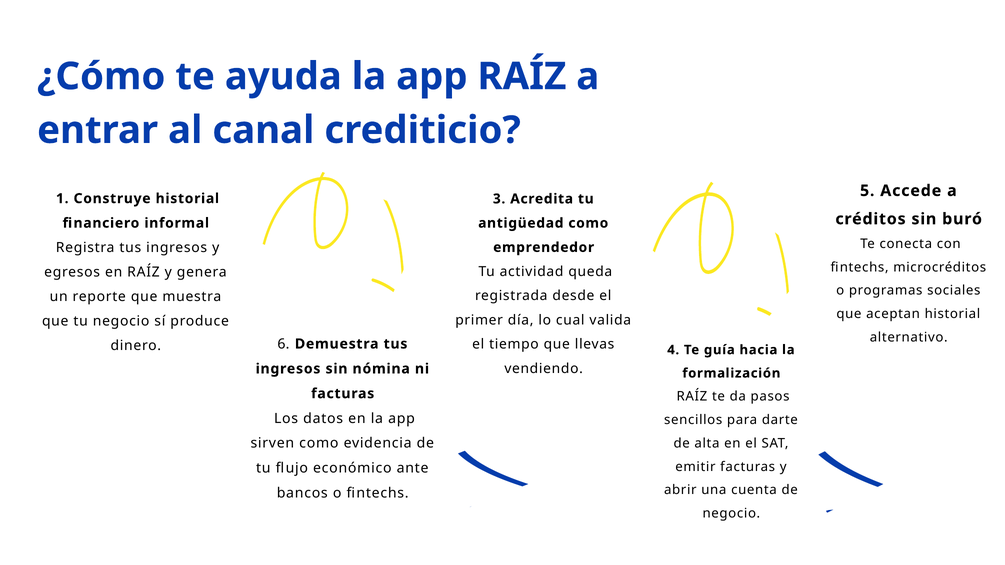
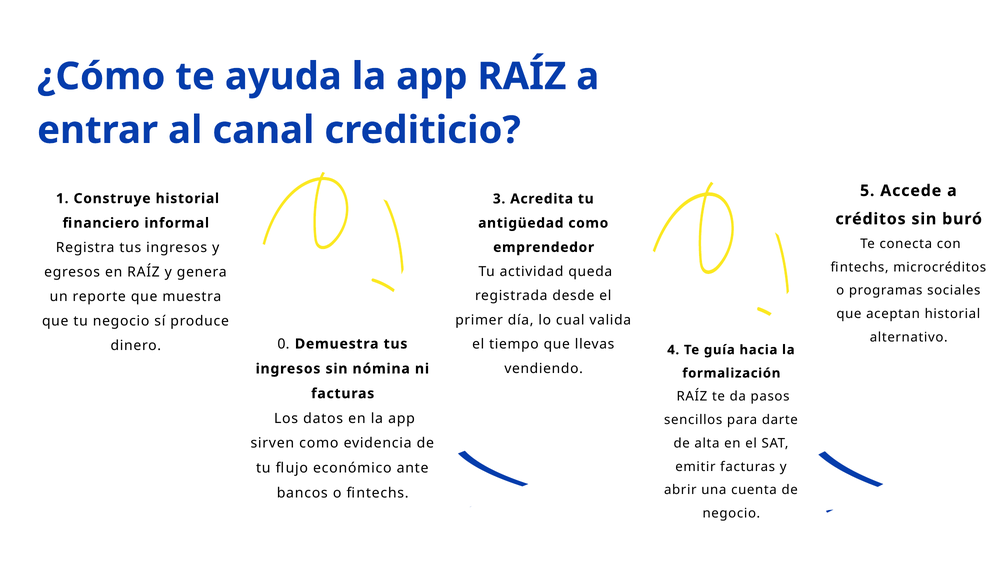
6: 6 -> 0 (283, 344)
